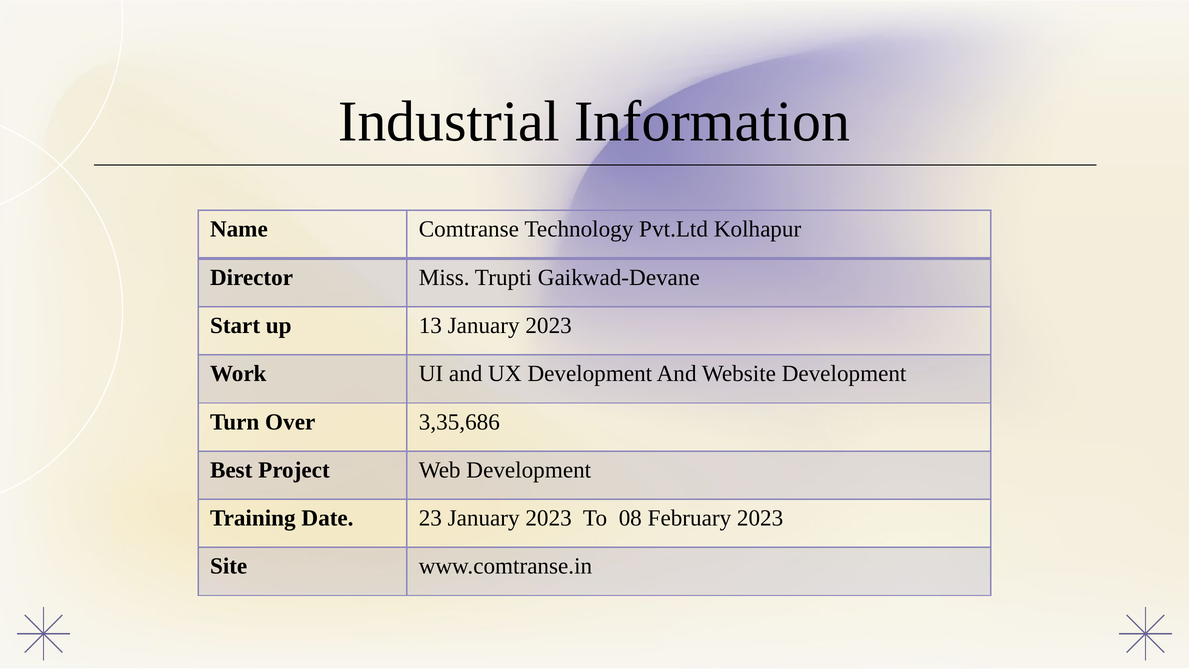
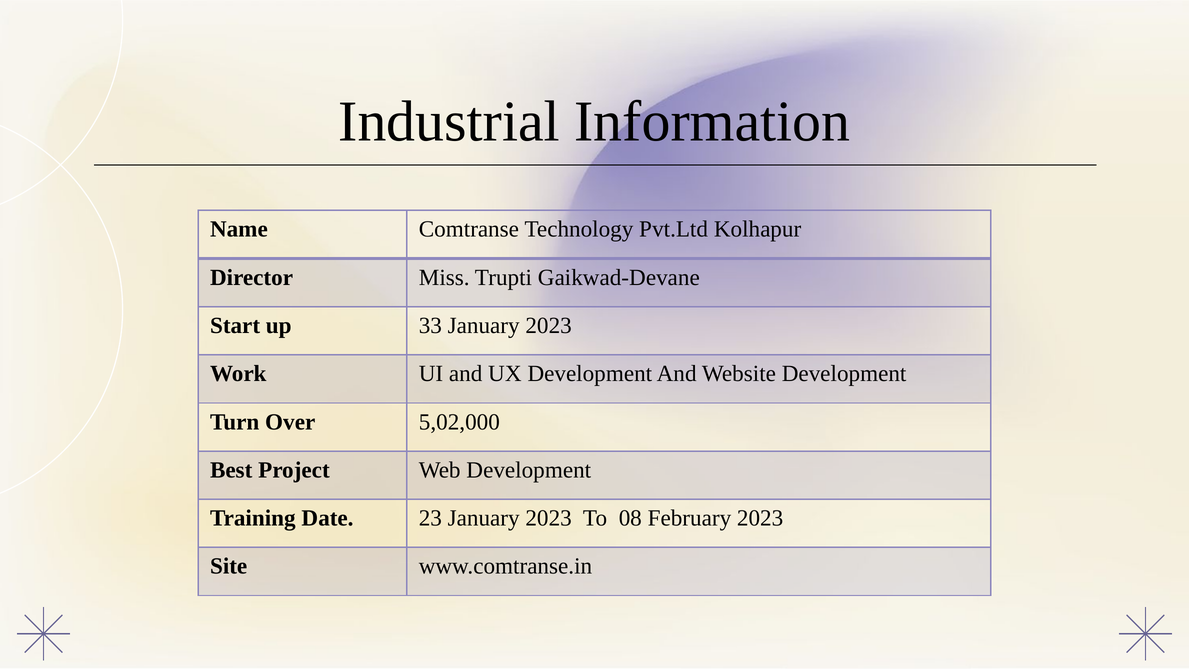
13: 13 -> 33 (430, 326)
3,35,686: 3,35,686 -> 5,02,000 (459, 422)
